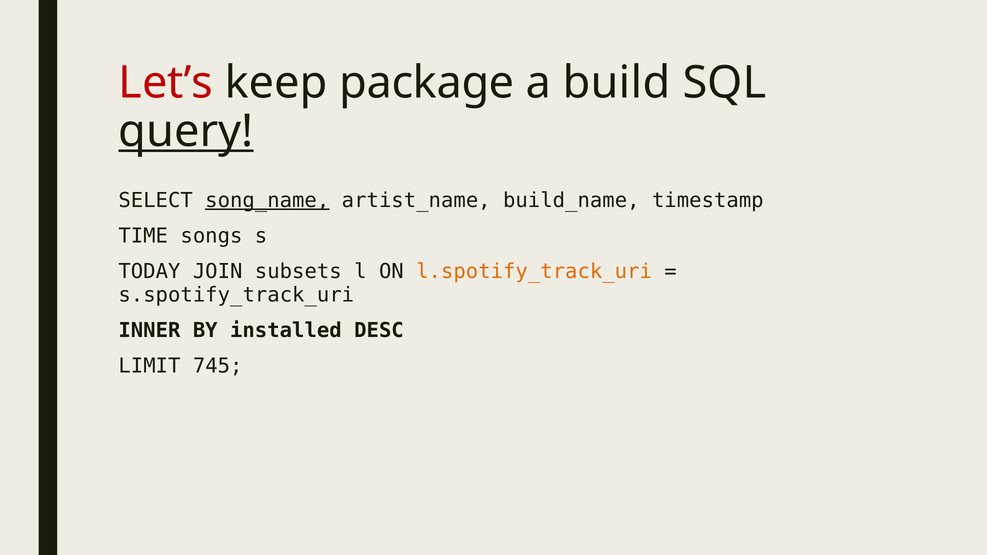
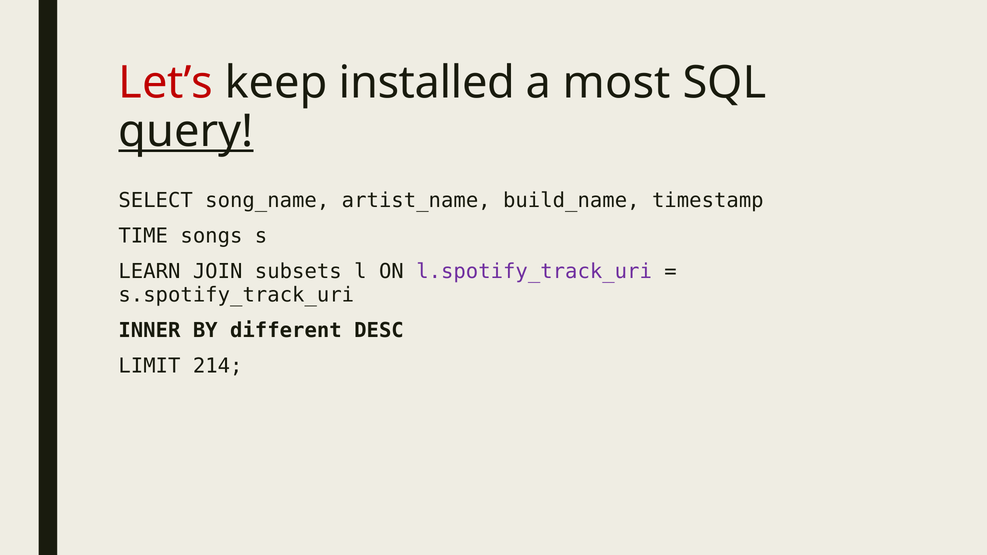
package: package -> installed (427, 83)
build: build -> most (617, 83)
song_name underline: present -> none (267, 201)
TODAY: TODAY -> LEARN (149, 272)
l.spotify_track_uri colour: orange -> purple (534, 272)
installed: installed -> different (286, 330)
745: 745 -> 214 (218, 366)
